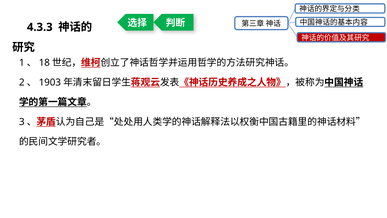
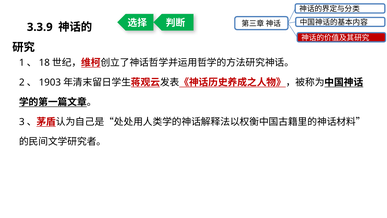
4.3.3: 4.3.3 -> 3.3.9 (40, 27)
